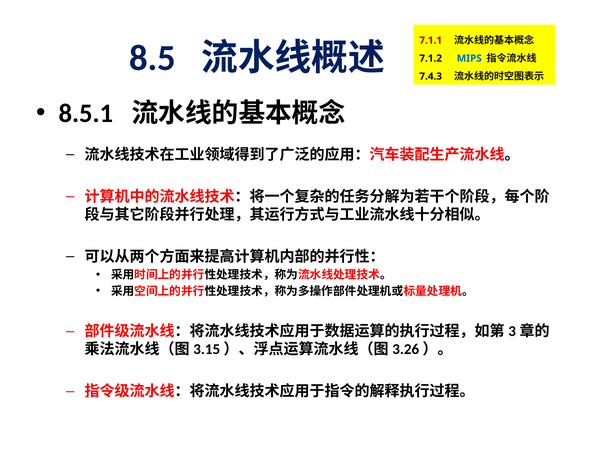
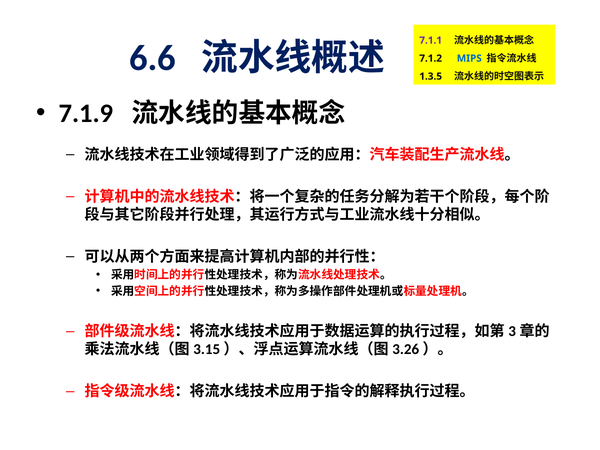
7.1.1 colour: red -> purple (431, 40)
8.5: 8.5 -> 6.6 (153, 58)
7.4.3: 7.4.3 -> 1.3.5 (431, 76)
8.5.1: 8.5.1 -> 7.1.9 (86, 114)
